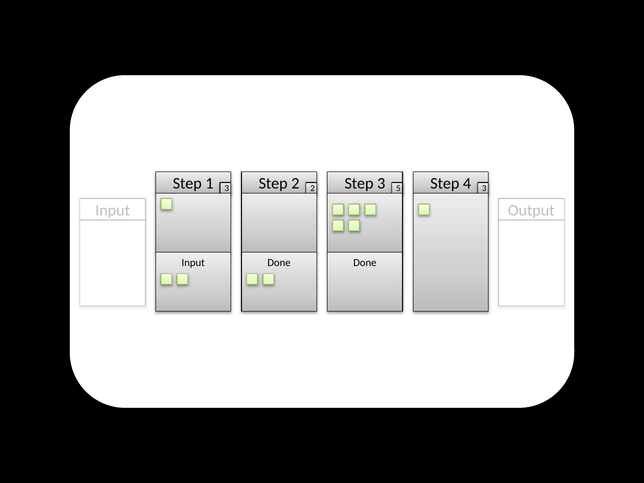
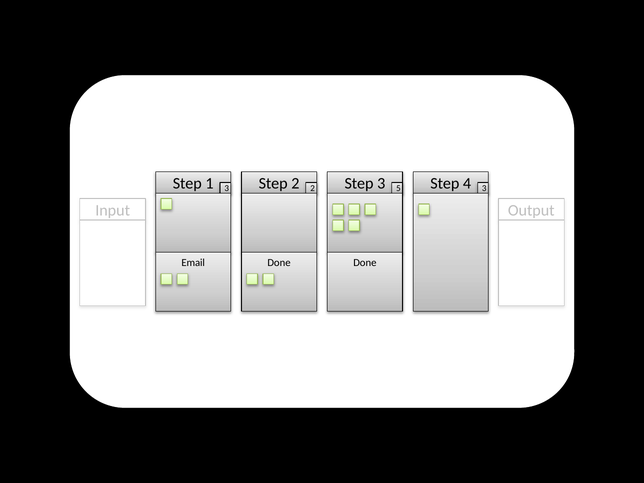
Input: Input -> Email (193, 263)
